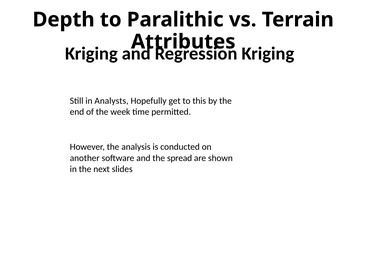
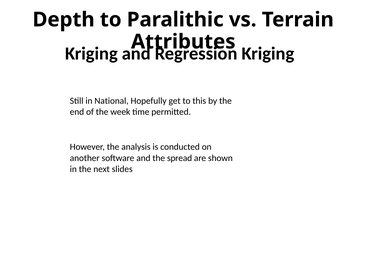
Analysts: Analysts -> National (112, 101)
